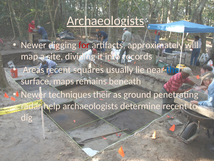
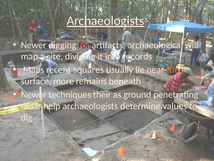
approximately: approximately -> archaeological (155, 45)
Areas: Areas -> Maps (34, 70)
the colour: blue -> orange (173, 70)
maps: maps -> more (64, 81)
determine recent: recent -> values (175, 106)
